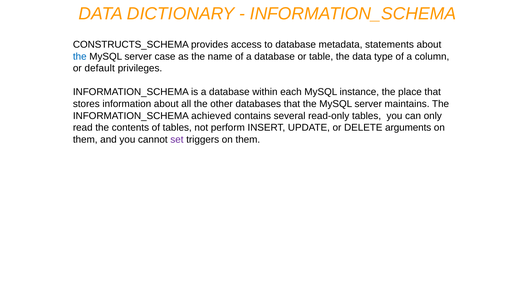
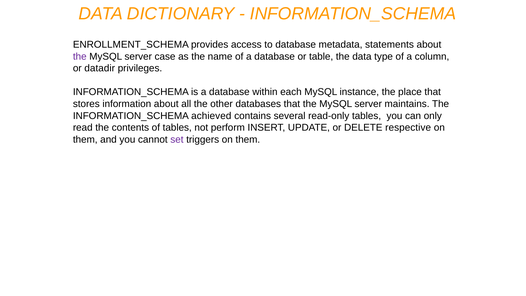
CONSTRUCTS_SCHEMA: CONSTRUCTS_SCHEMA -> ENROLLMENT_SCHEMA (131, 45)
the colour: blue -> purple (80, 57)
default: default -> datadir (100, 68)
arguments: arguments -> respective (408, 128)
